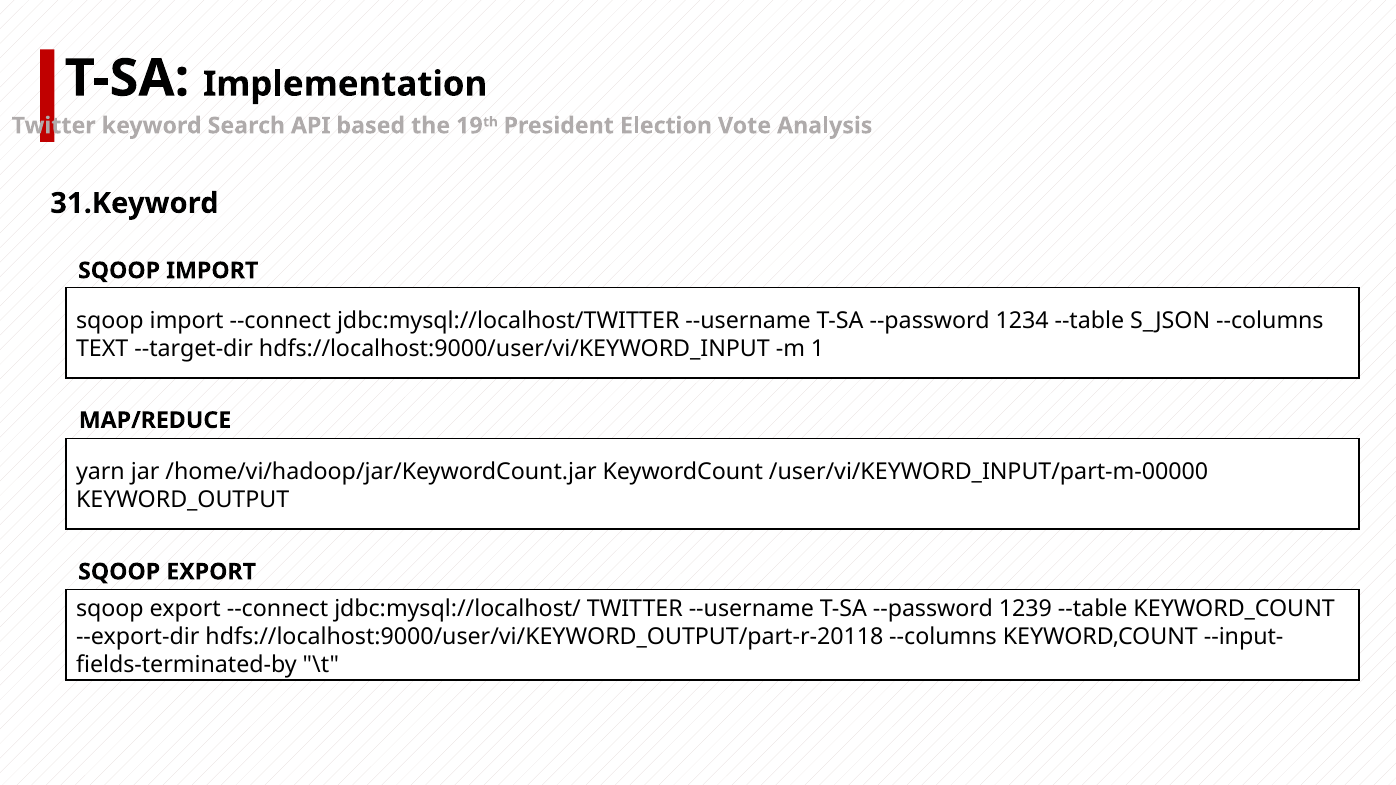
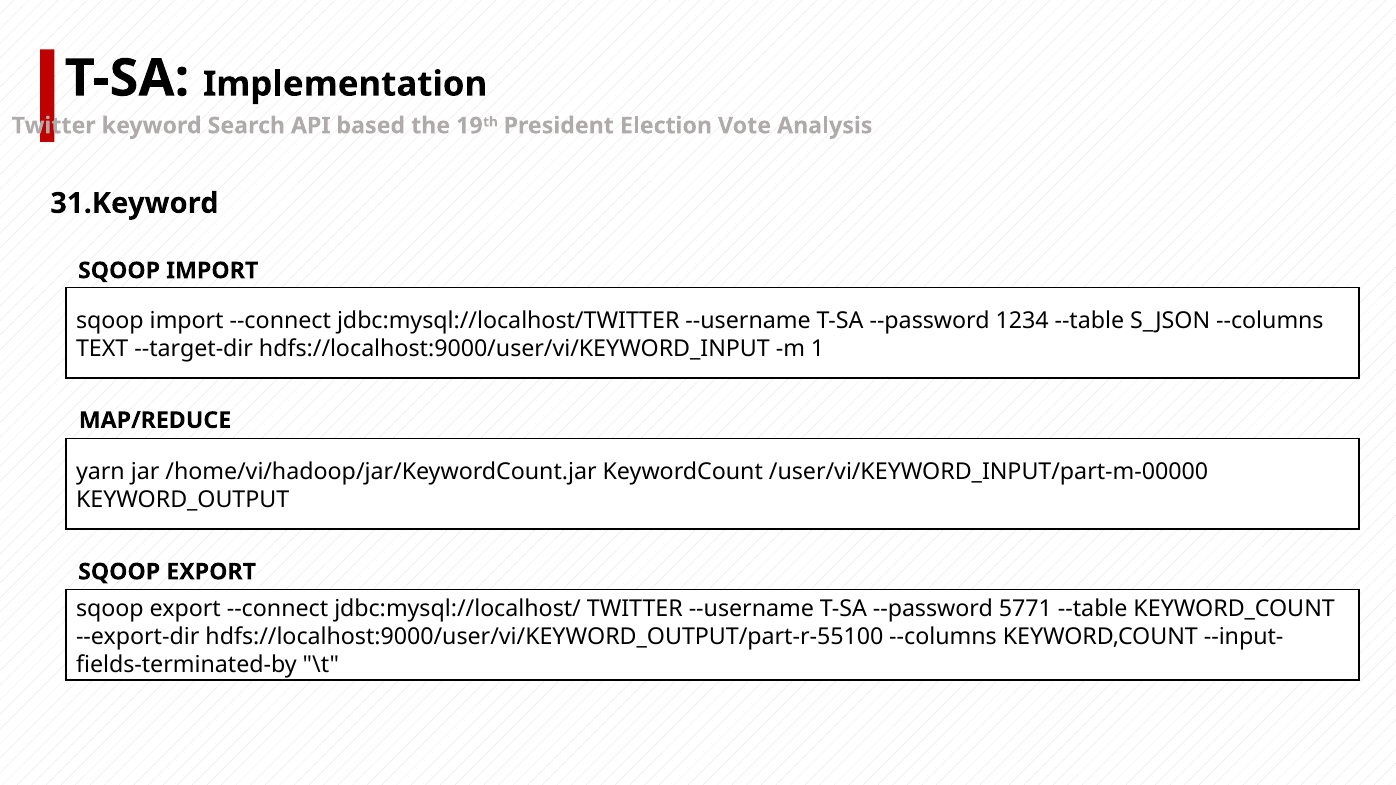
1239: 1239 -> 5771 (1025, 609)
hdfs://localhost:9000/user/vi/KEYWORD_OUTPUT/part-r-20118: hdfs://localhost:9000/user/vi/KEYWORD_OUTPUT/part-r-20118 -> hdfs://localhost:9000/user/vi/KEYWORD_OUTPUT/part-r-55100 (544, 637)
